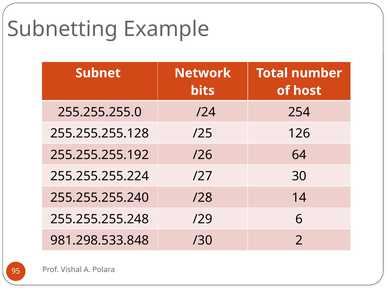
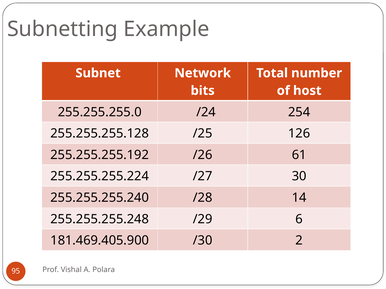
64: 64 -> 61 (299, 155)
981.298.533.848: 981.298.533.848 -> 181.469.405.900 (100, 241)
